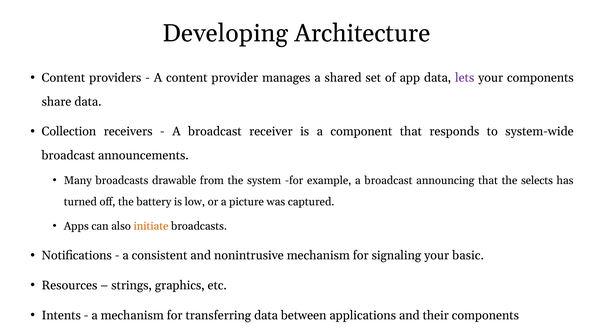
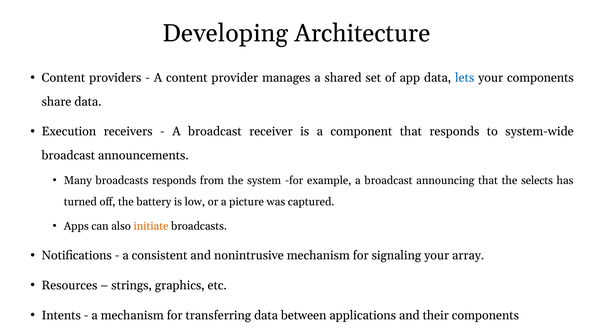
lets colour: purple -> blue (465, 78)
Collection: Collection -> Execution (69, 131)
broadcasts drawable: drawable -> responds (174, 180)
basic: basic -> array (468, 255)
